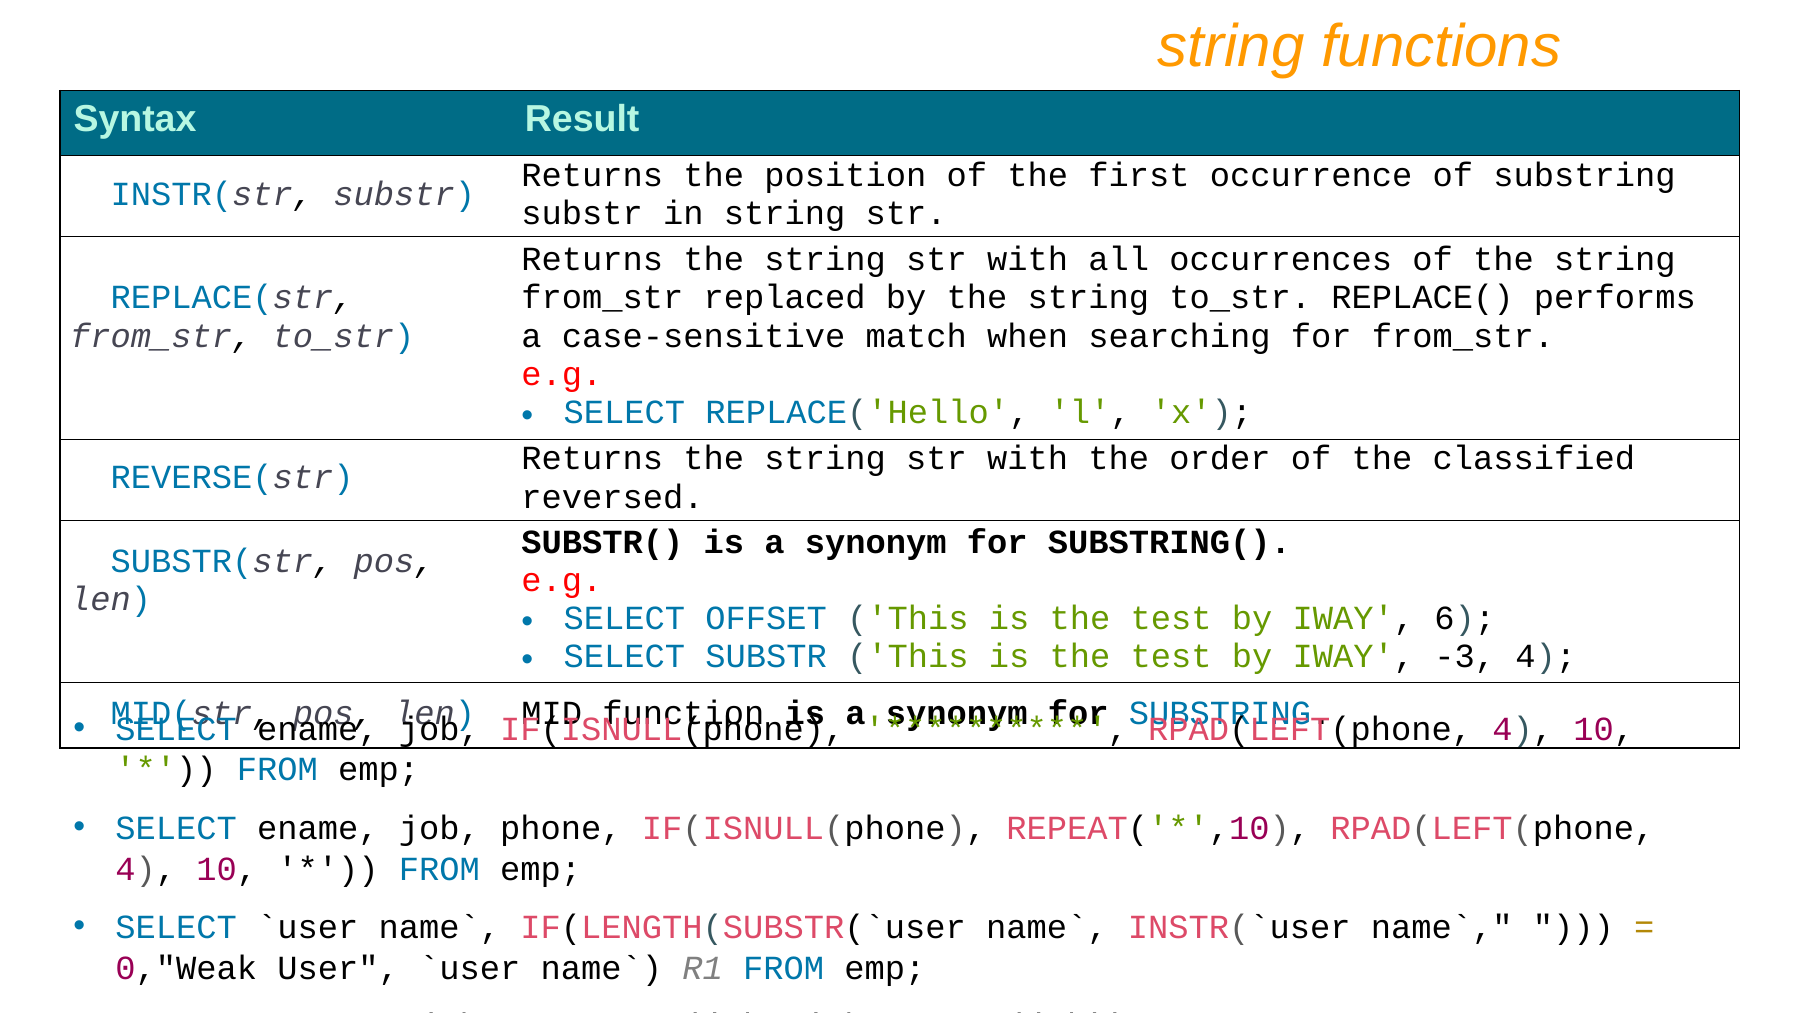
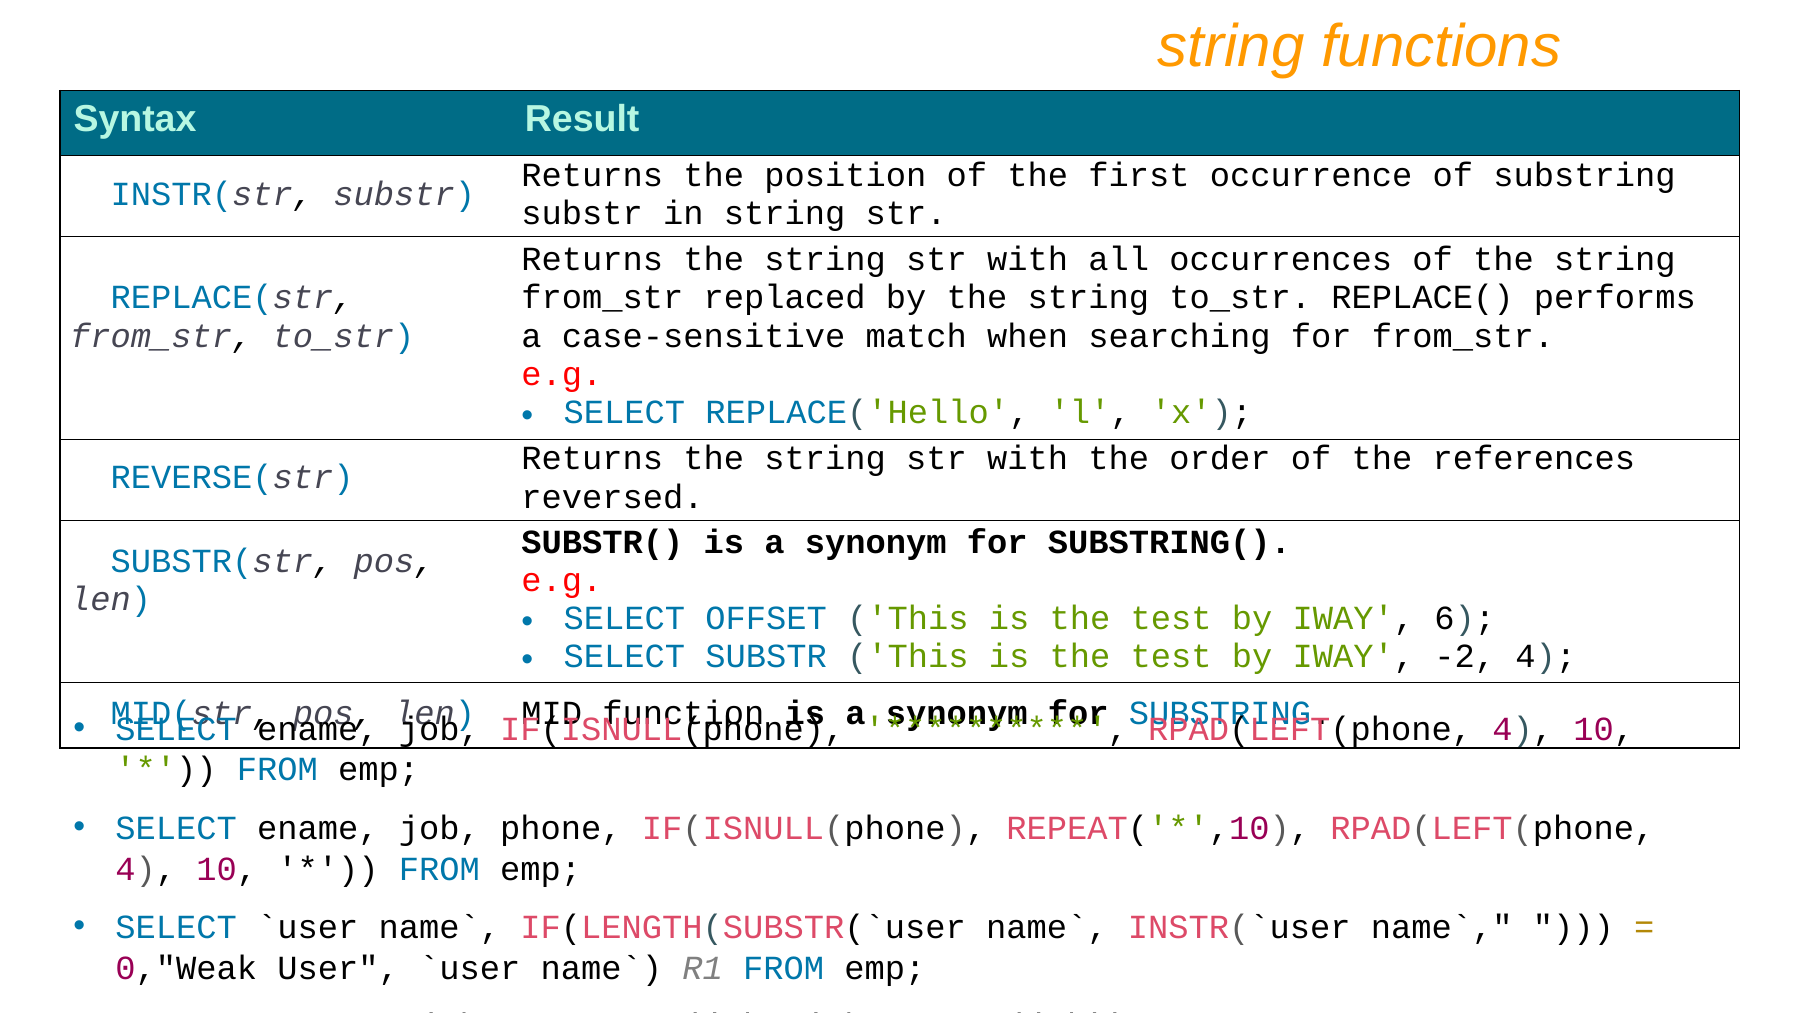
classified: classified -> references (1534, 458)
-3: -3 -> -2 (1465, 657)
